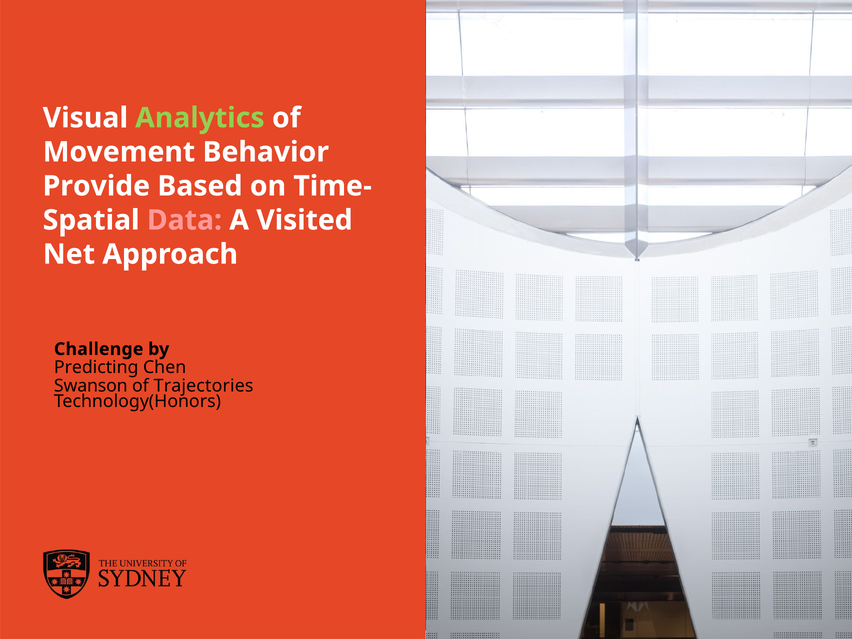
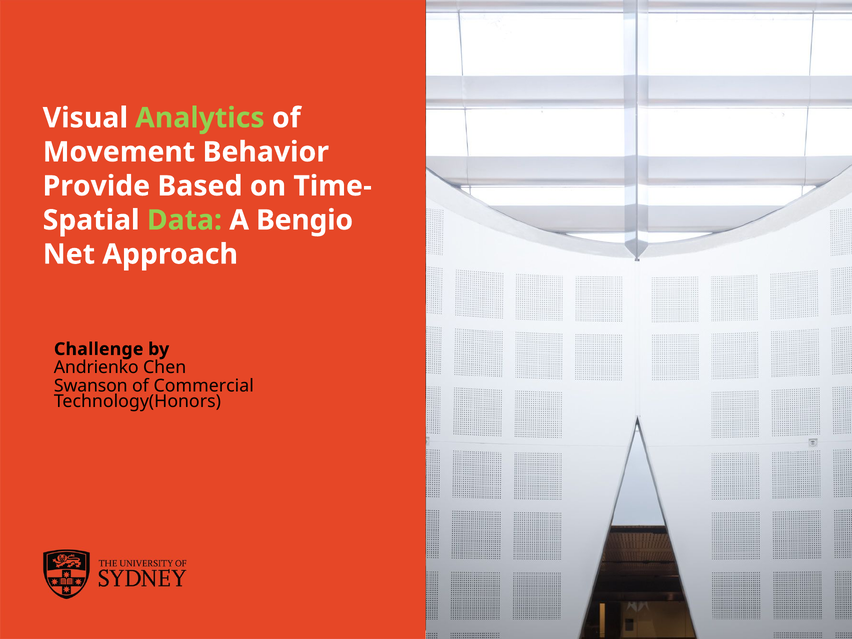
Data colour: pink -> light green (184, 220)
Visited: Visited -> Bengio (305, 220)
Predicting: Predicting -> Andrienko (96, 368)
Trajectories: Trajectories -> Commercial (204, 386)
